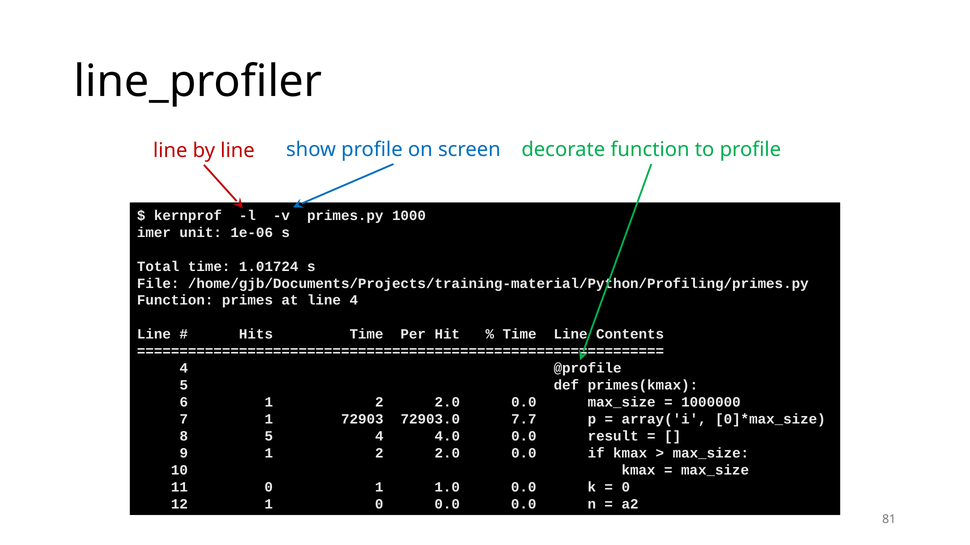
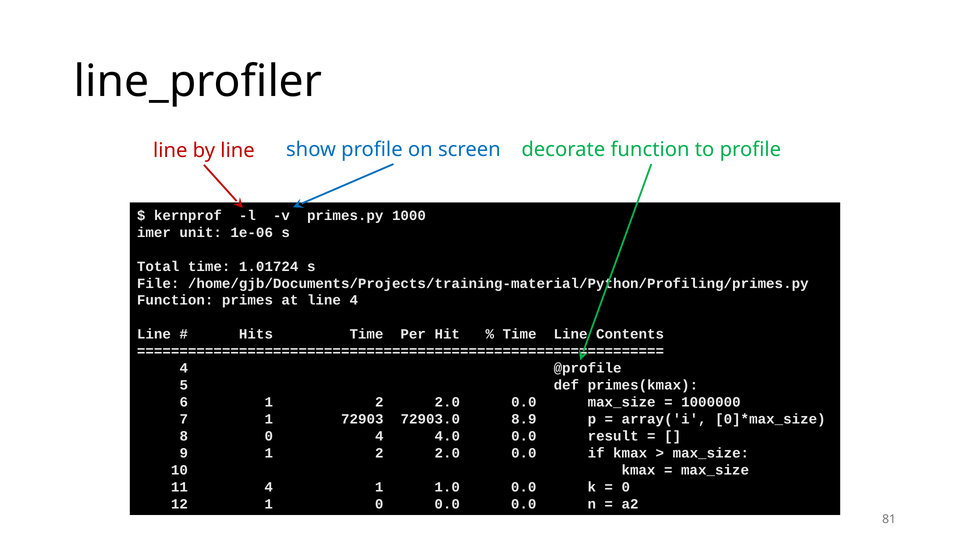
7.7: 7.7 -> 8.9 (524, 420)
8 5: 5 -> 0 (269, 437)
11 0: 0 -> 4 (269, 487)
